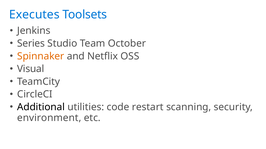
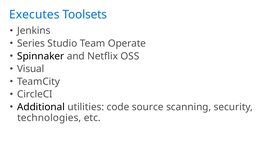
October: October -> Operate (127, 44)
Spinnaker colour: orange -> black (41, 56)
restart: restart -> source (148, 107)
environment: environment -> technologies (49, 118)
